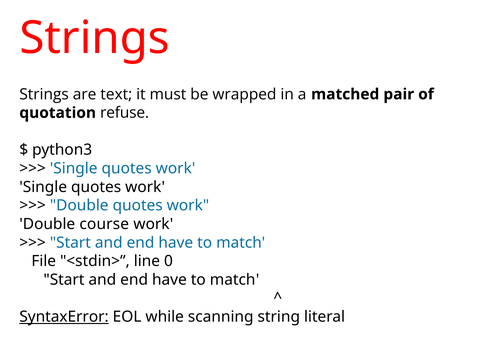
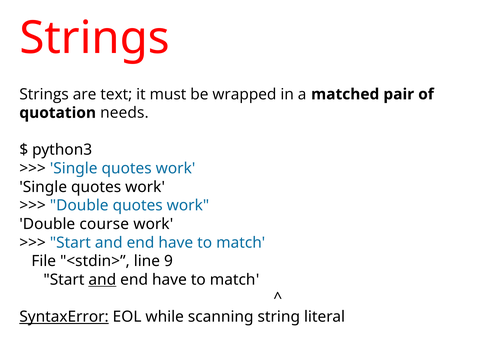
refuse: refuse -> needs (124, 113)
0: 0 -> 9 (168, 261)
and underline: none -> present (102, 280)
